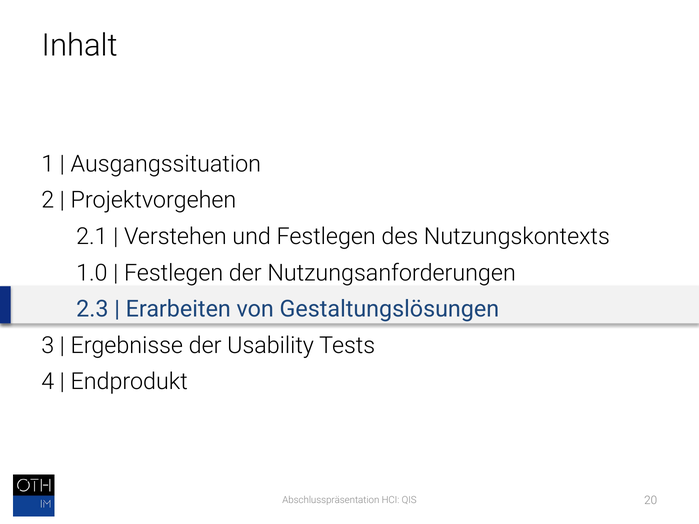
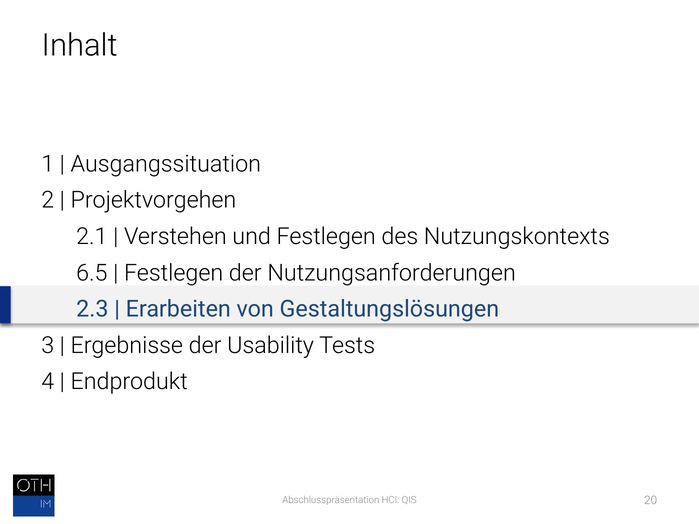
1.0: 1.0 -> 6.5 (92, 273)
